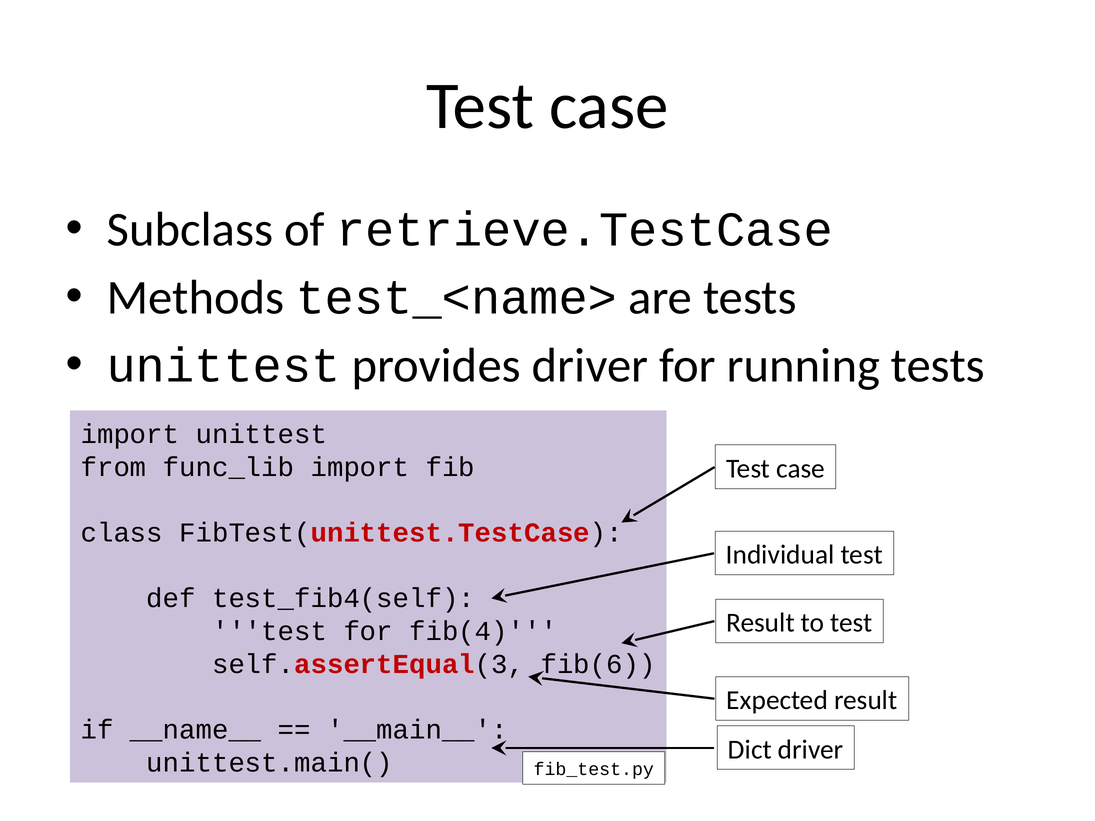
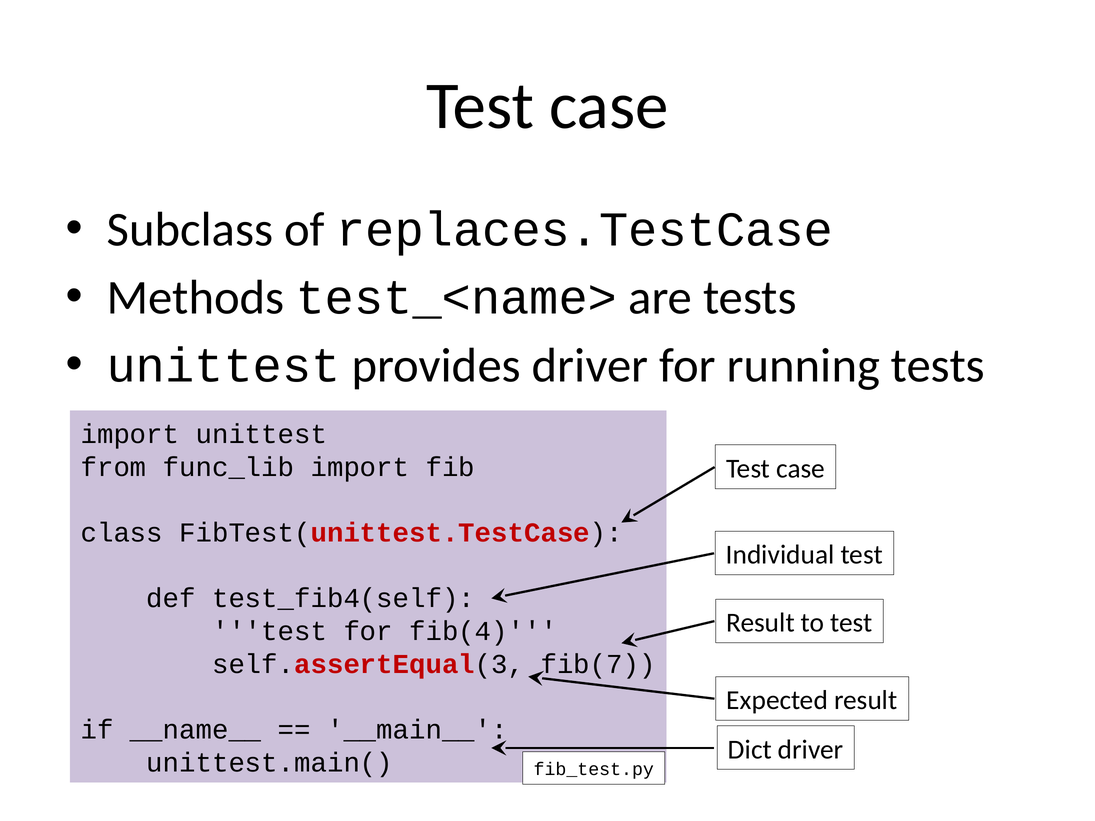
retrieve.TestCase: retrieve.TestCase -> replaces.TestCase (585, 230)
fib(6: fib(6 -> fib(7 (598, 664)
